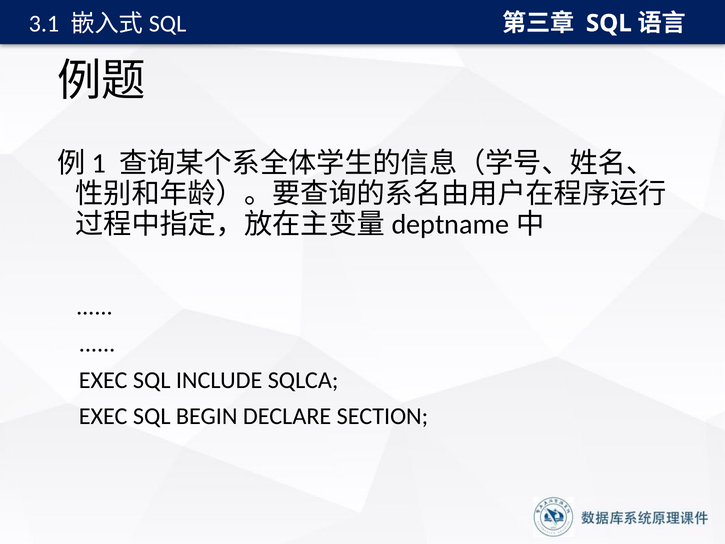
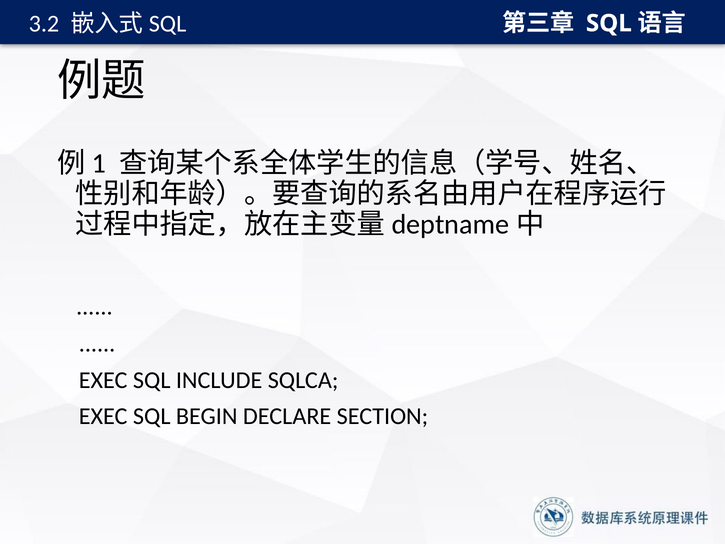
3.1: 3.1 -> 3.2 (44, 24)
